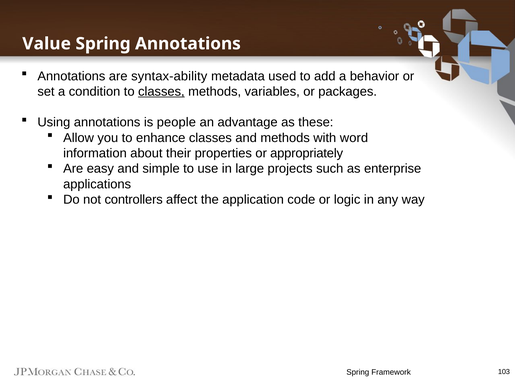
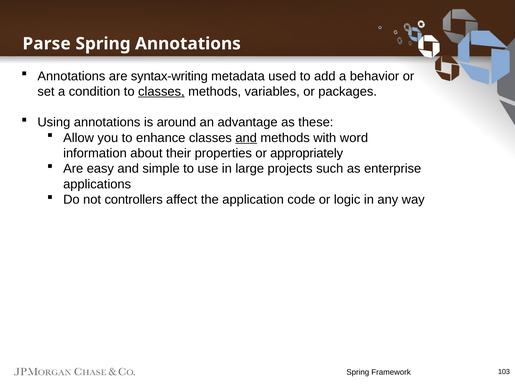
Value: Value -> Parse (47, 44)
syntax-ability: syntax-ability -> syntax-writing (169, 76)
people: people -> around (176, 122)
and underline: none -> present (246, 138)
